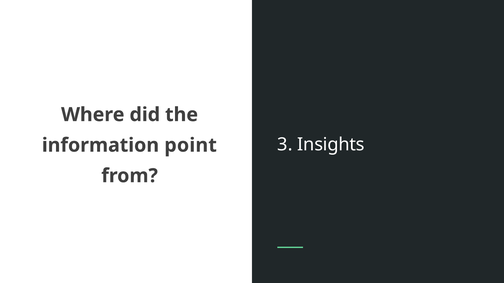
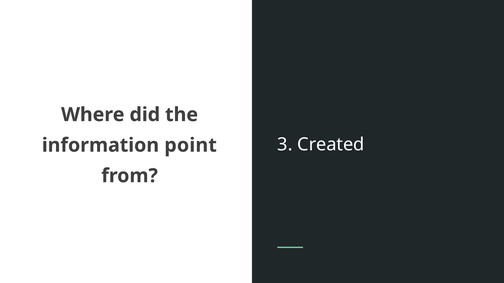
Insights: Insights -> Created (331, 145)
